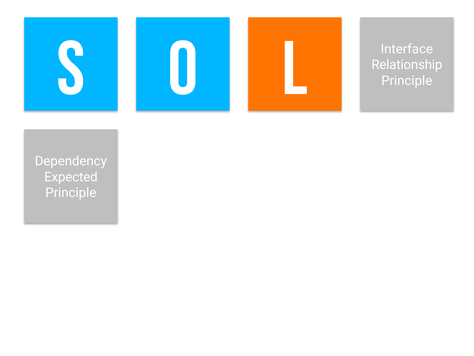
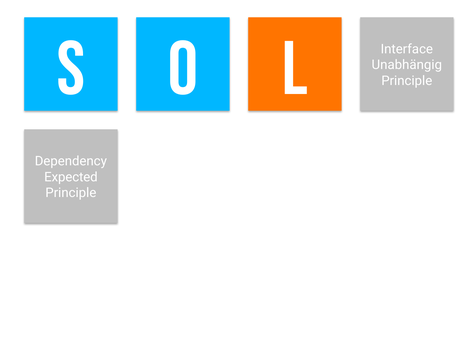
Relationship: Relationship -> Unabhängig (407, 65)
